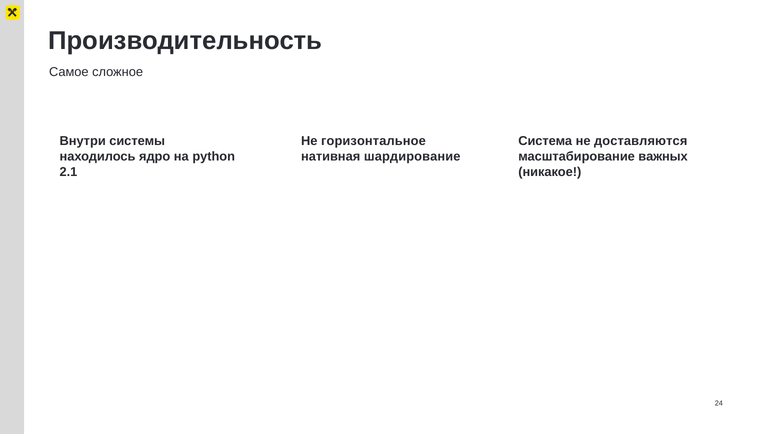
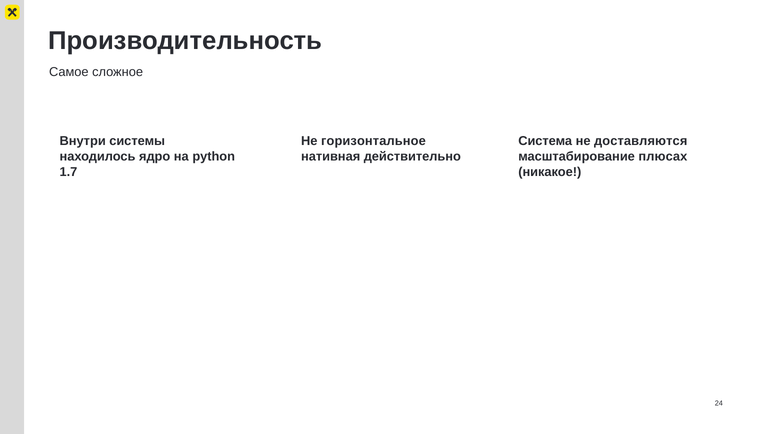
шардирование: шардирование -> действительно (412, 157)
важных: важных -> плюсах (663, 157)
2.1: 2.1 -> 1.7 (68, 172)
